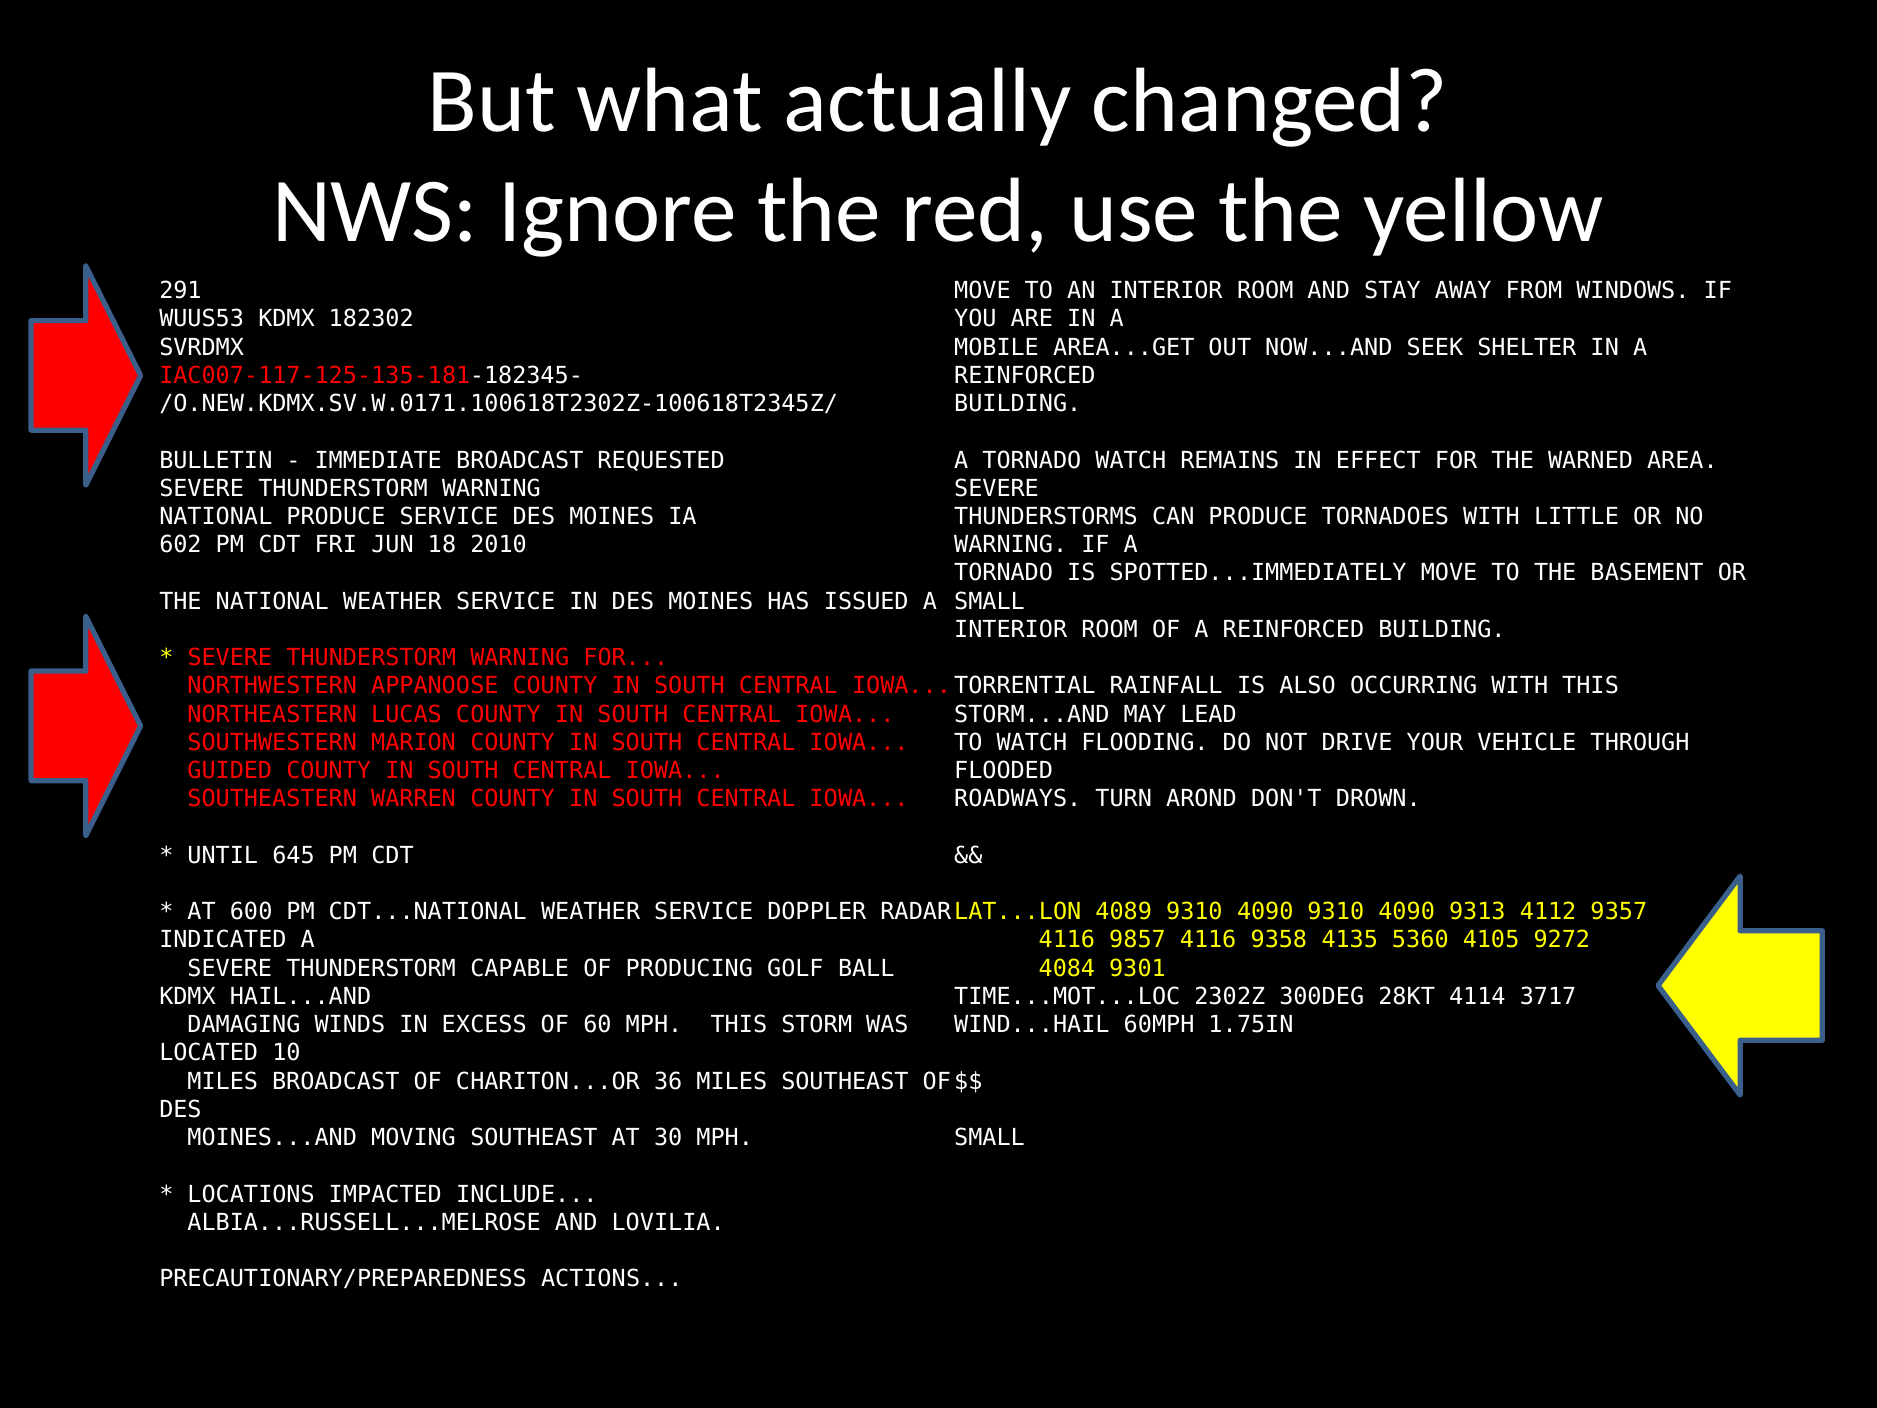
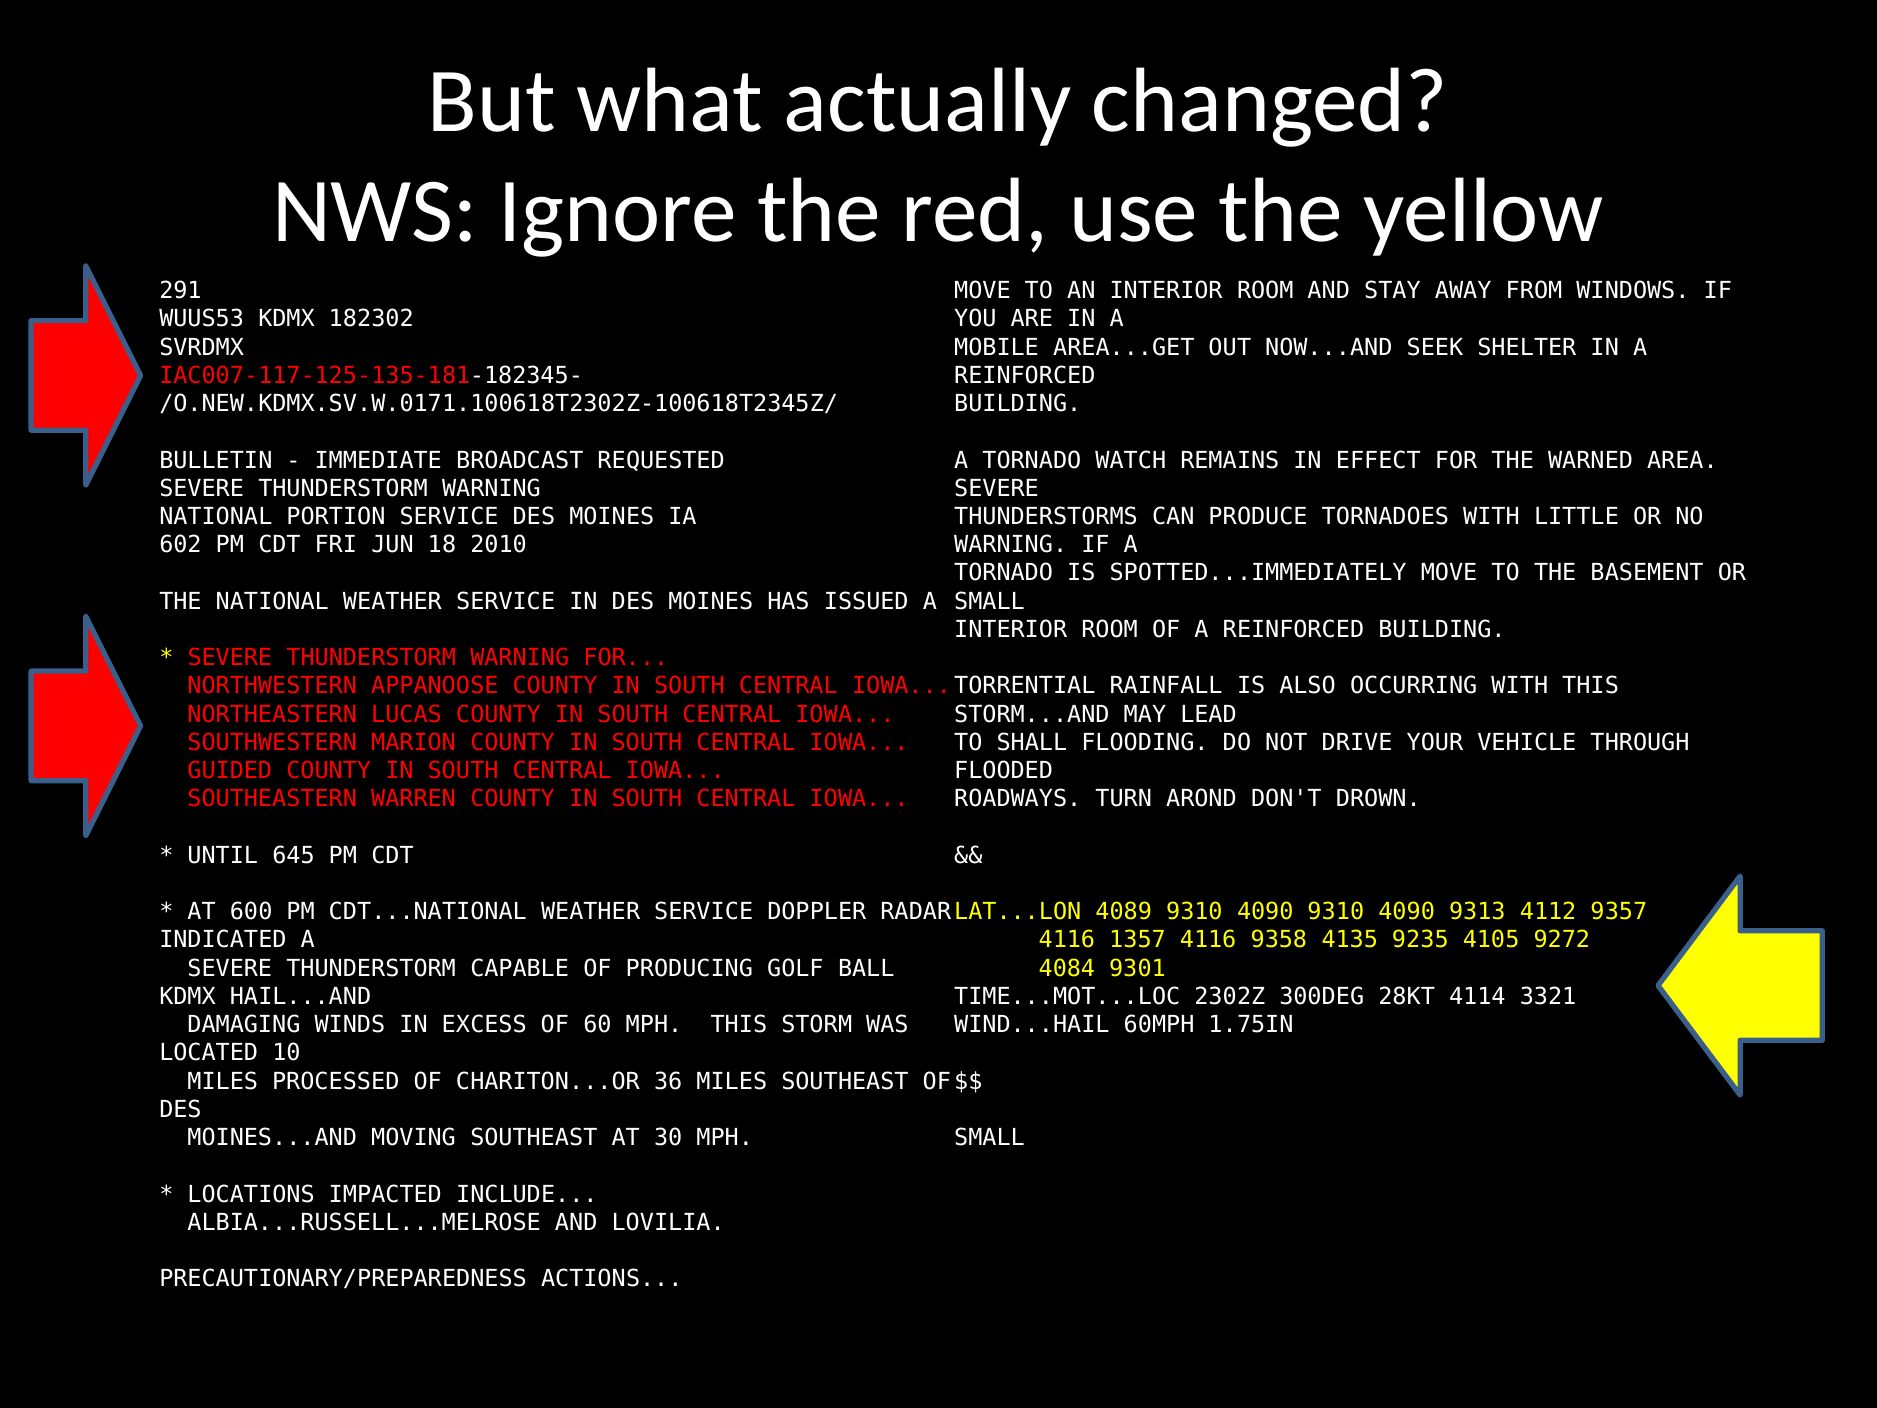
NATIONAL PRODUCE: PRODUCE -> PORTION (336, 517)
TO WATCH: WATCH -> SHALL (1032, 742)
9857: 9857 -> 1357 (1137, 940)
5360: 5360 -> 9235 (1420, 940)
3717: 3717 -> 3321 (1548, 997)
MILES BROADCAST: BROADCAST -> PROCESSED (336, 1081)
